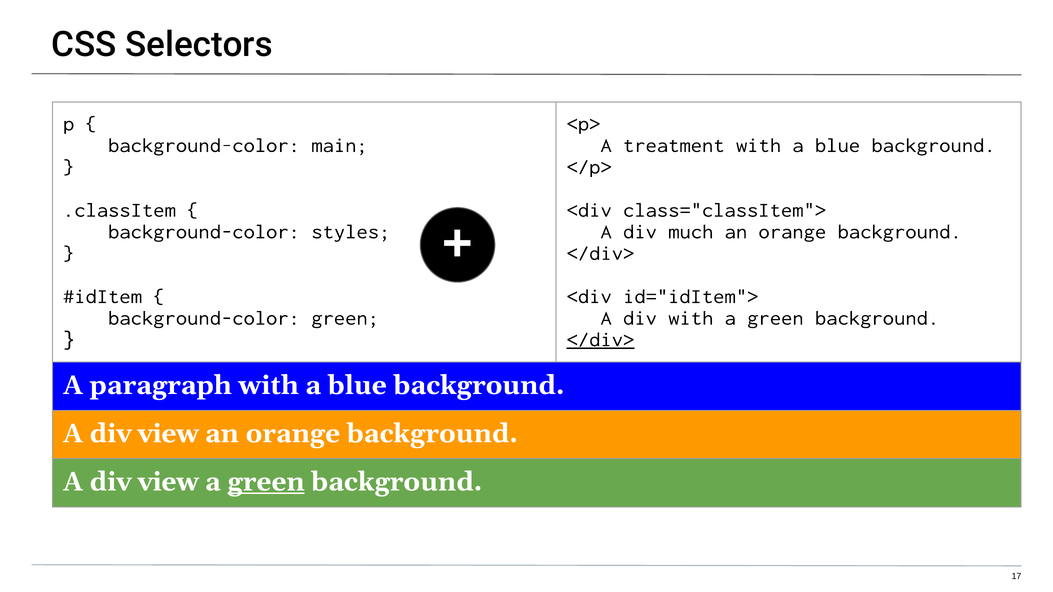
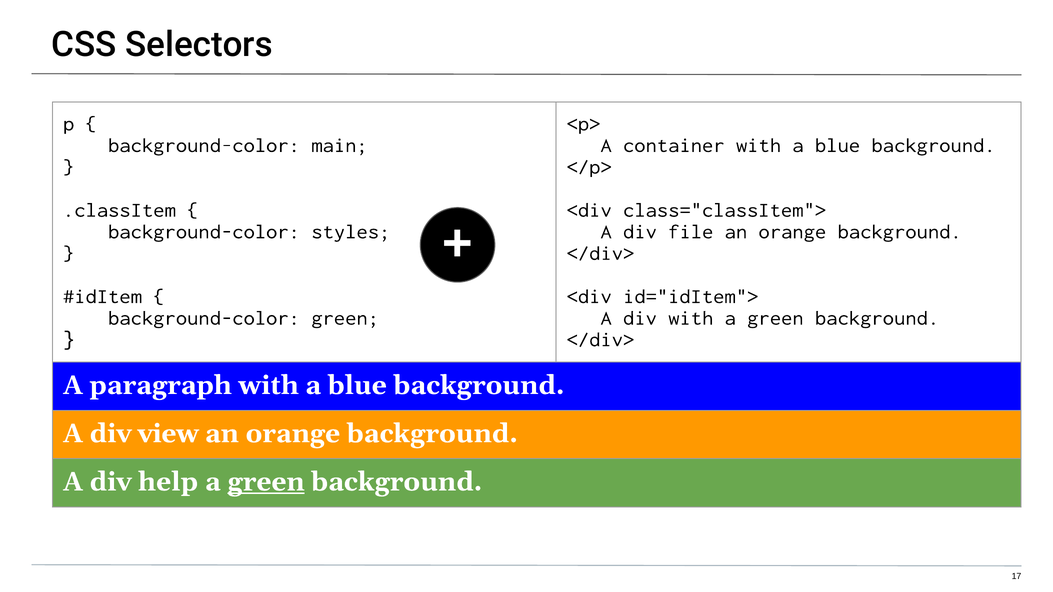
treatment: treatment -> container (674, 145)
much: much -> file (691, 232)
</div> underline: present -> none (600, 340)
view: view -> help (168, 482)
